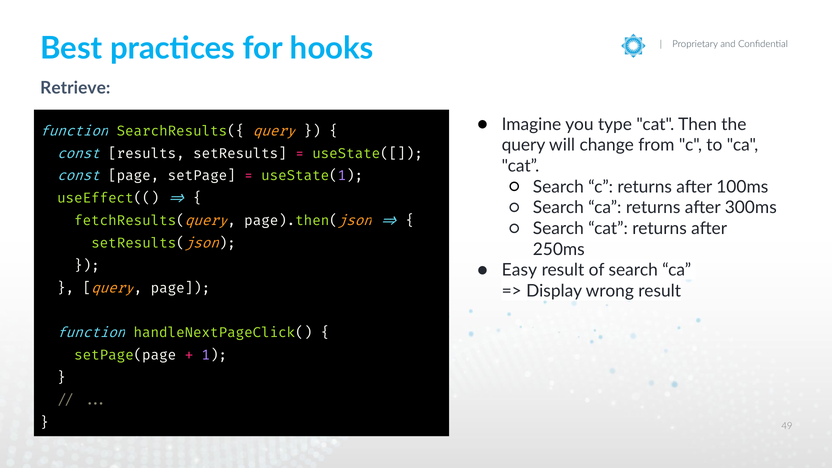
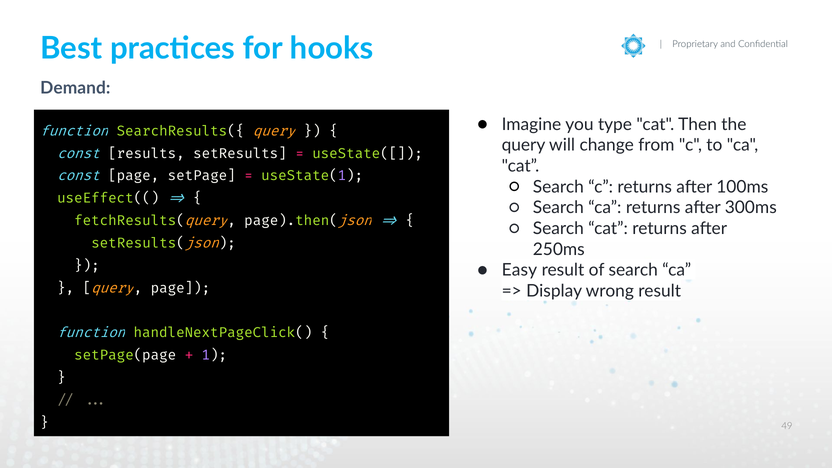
Retrieve: Retrieve -> Demand (75, 88)
